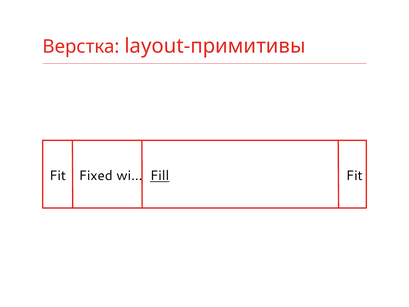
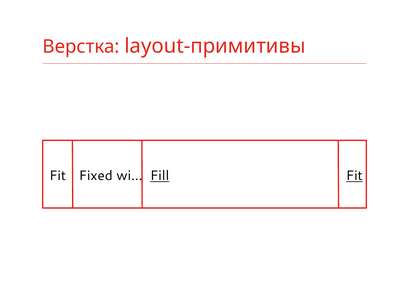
Fit underline: none -> present (354, 176)
